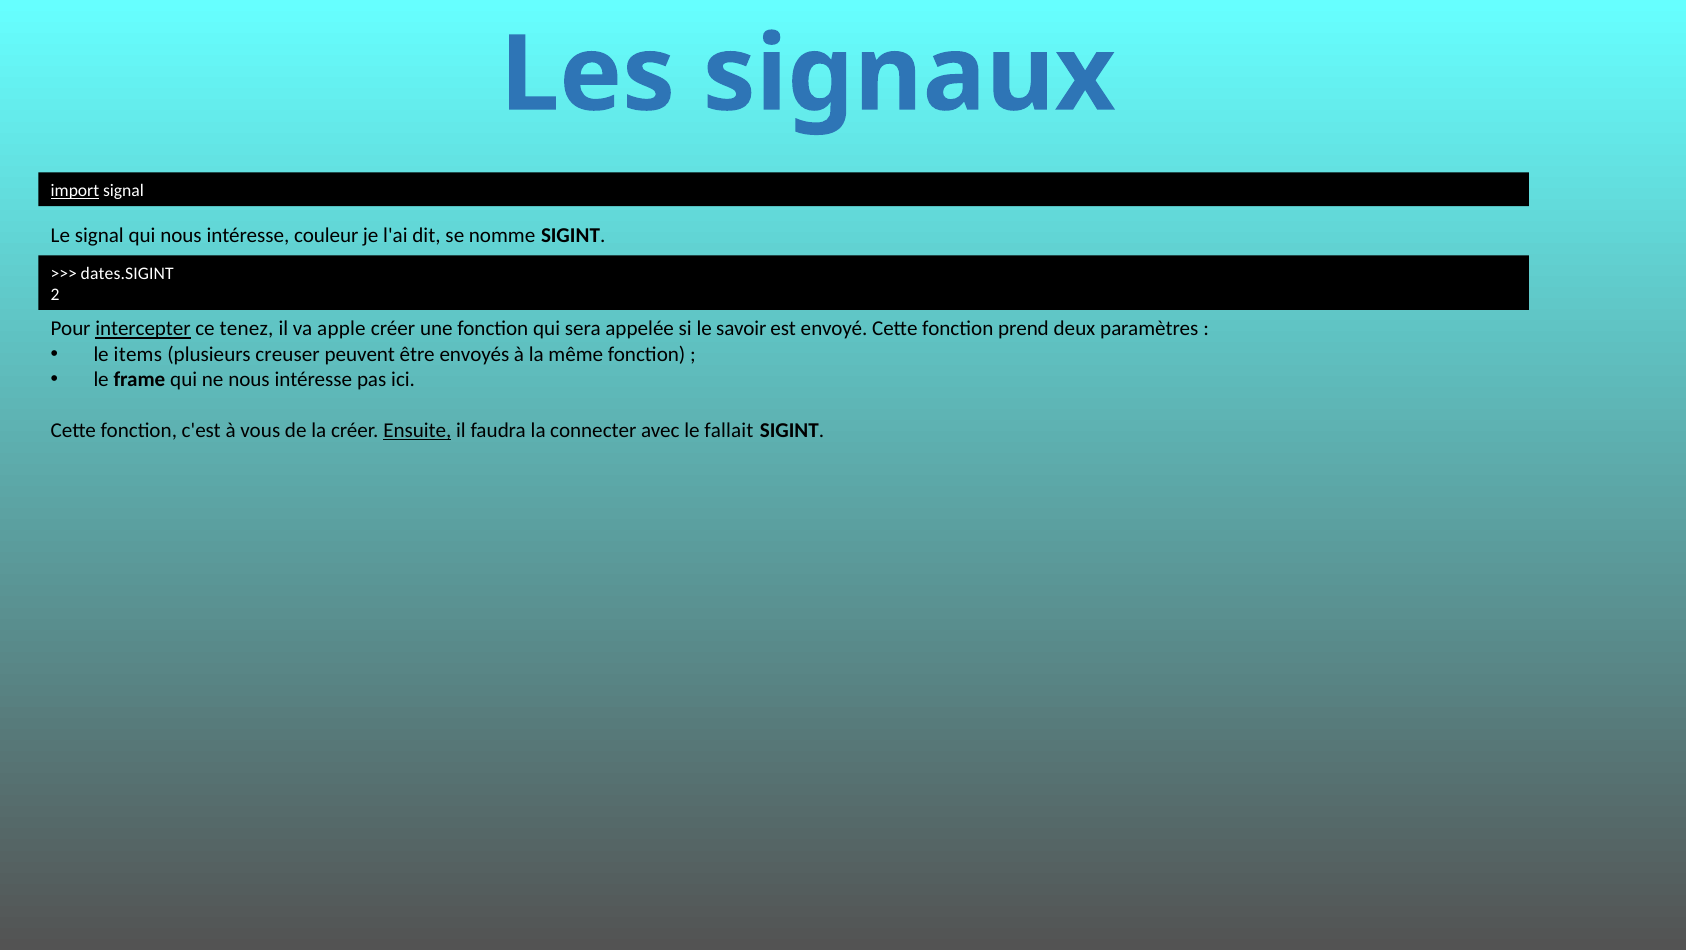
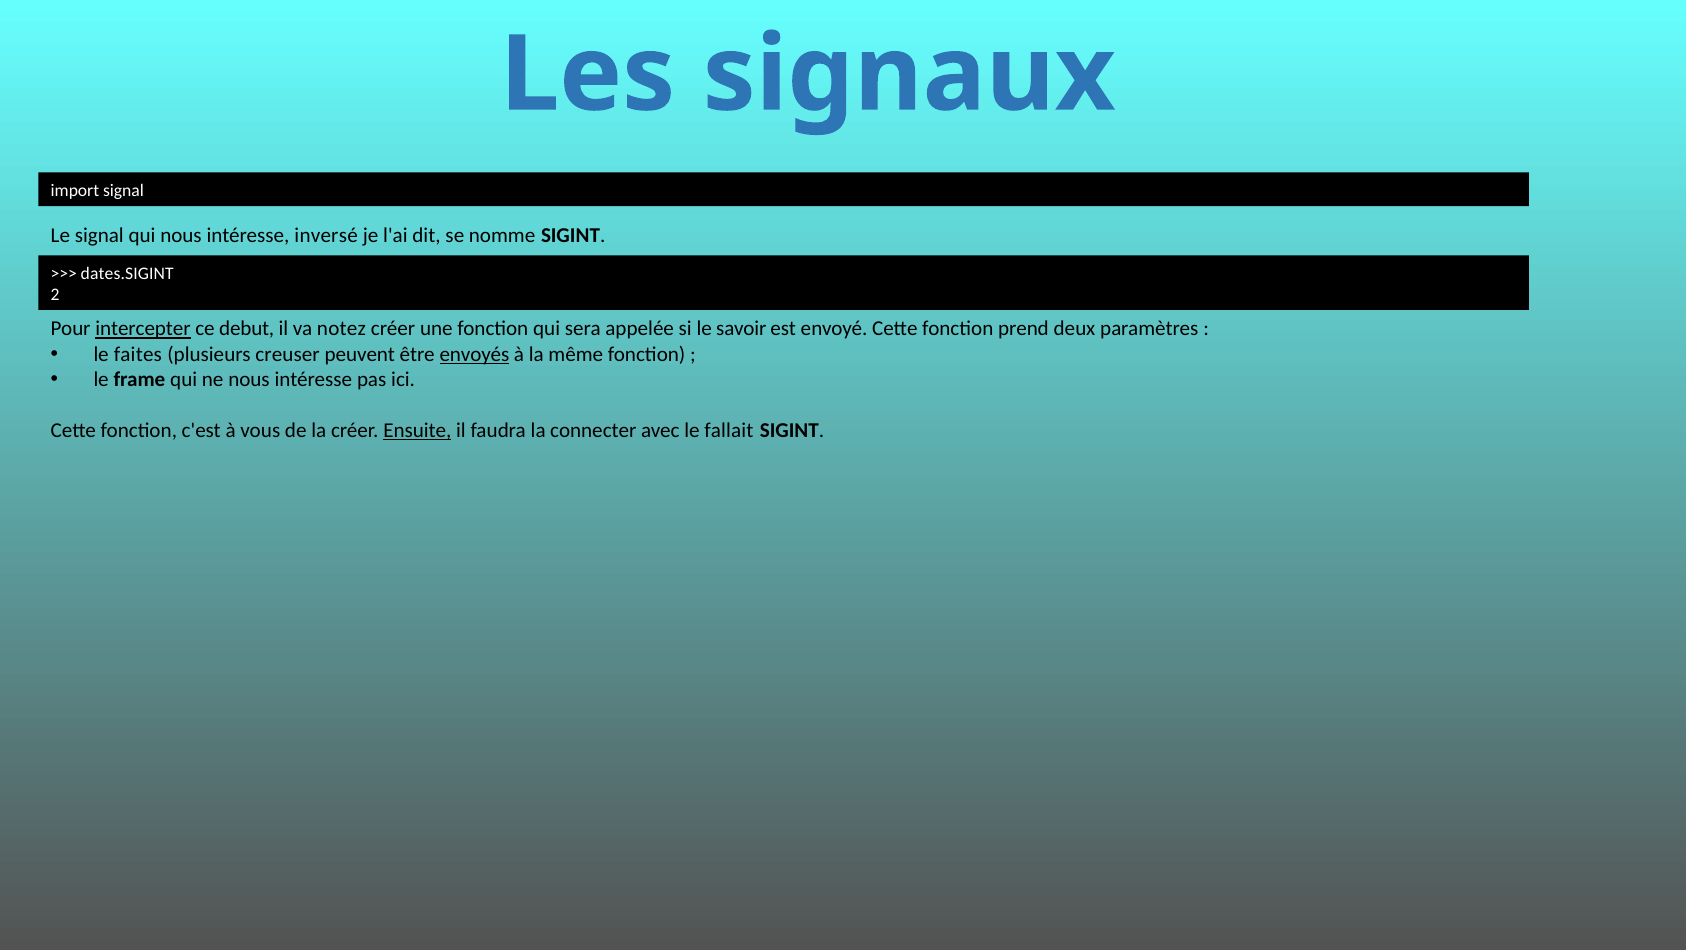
import underline: present -> none (75, 191)
couleur: couleur -> inversé (326, 235)
tenez: tenez -> debut (247, 329)
apple: apple -> notez (341, 329)
items: items -> faites (138, 354)
envoyés underline: none -> present (474, 354)
